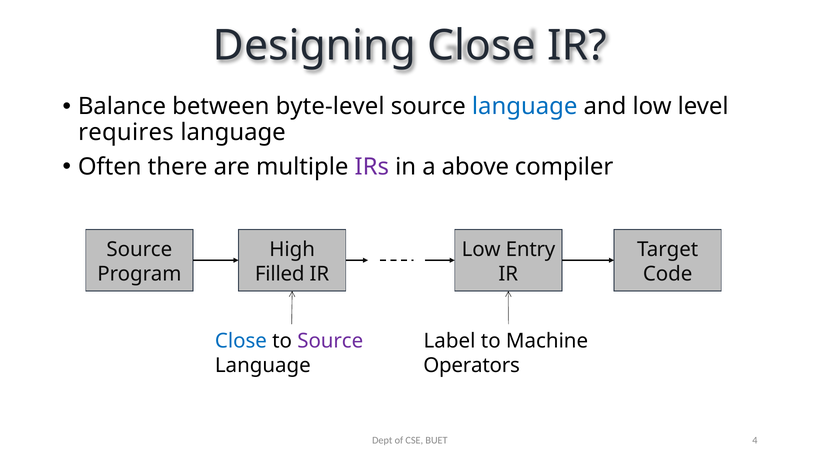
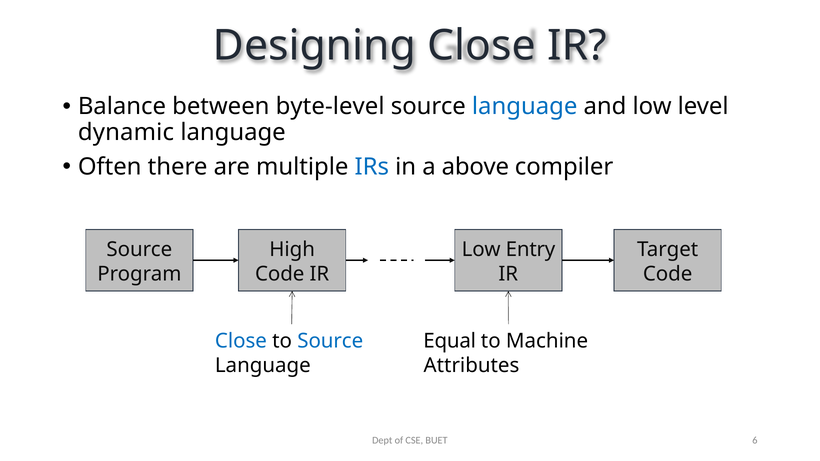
requires: requires -> dynamic (126, 132)
IRs colour: purple -> blue (372, 167)
Filled: Filled -> Code (280, 274)
Source colour: purple -> blue (330, 341)
Label: Label -> Equal (450, 341)
Operators: Operators -> Attributes (471, 366)
4: 4 -> 6 (755, 440)
